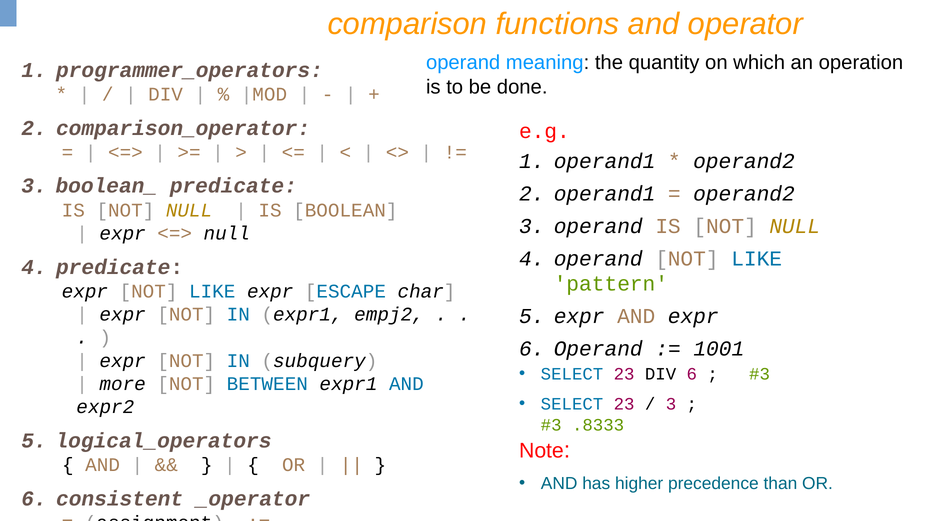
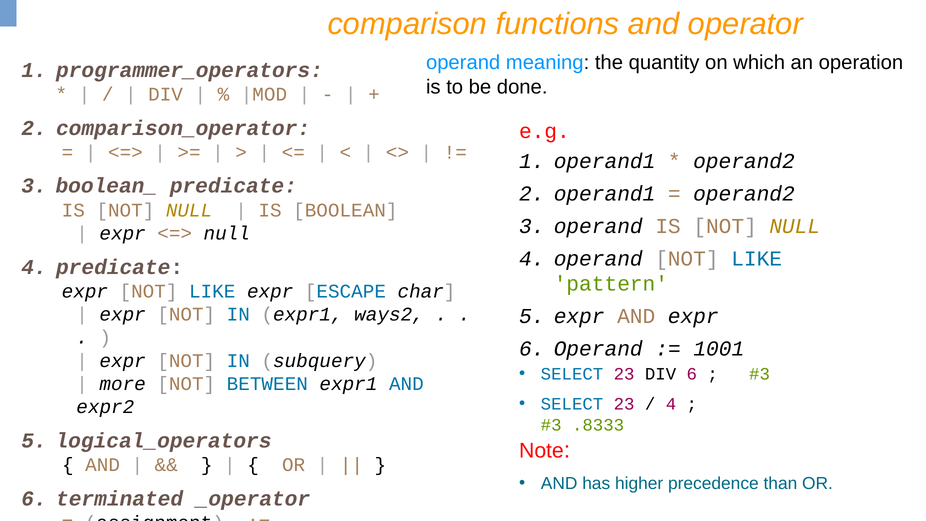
empj2: empj2 -> ways2 (389, 314)
3: 3 -> 4 (671, 404)
consistent: consistent -> terminated (120, 498)
